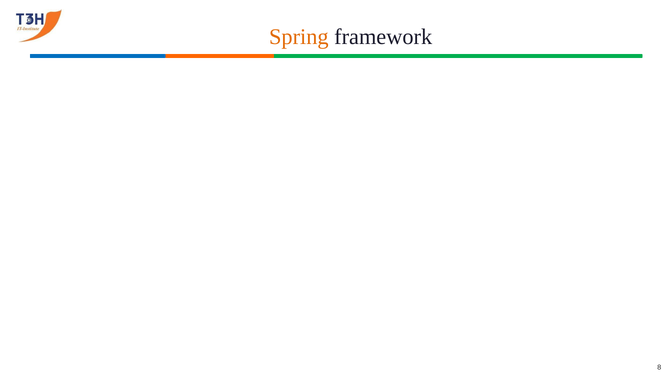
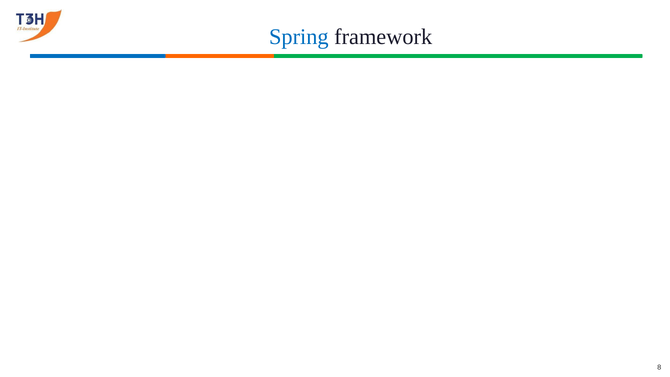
Spring colour: orange -> blue (299, 37)
